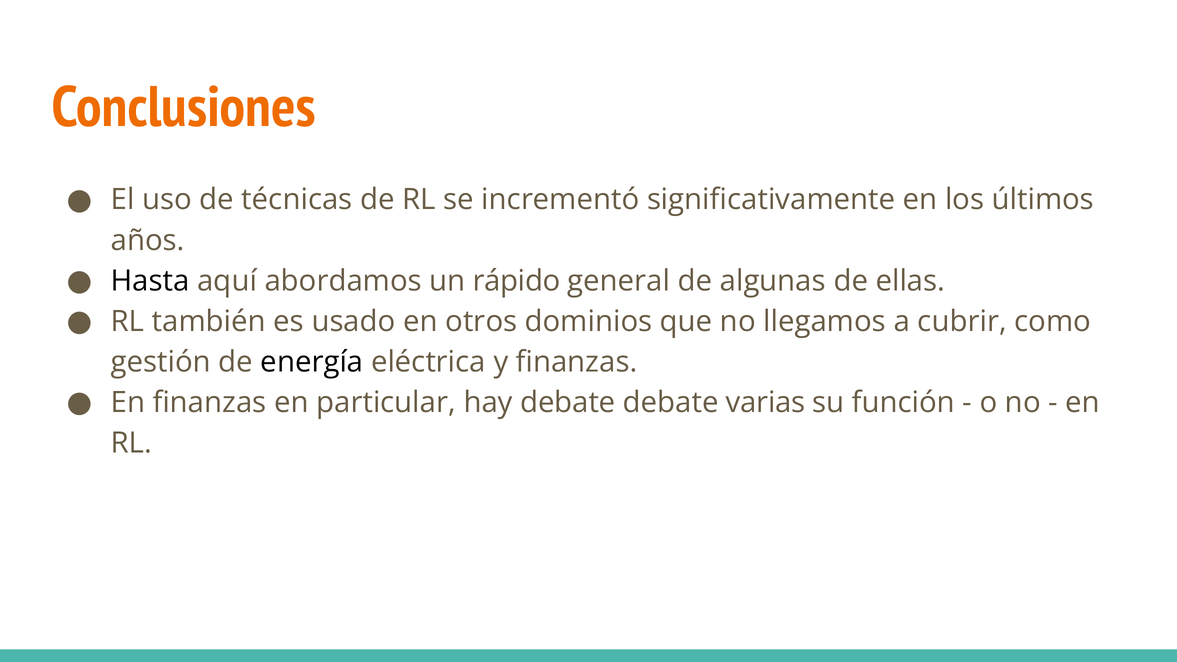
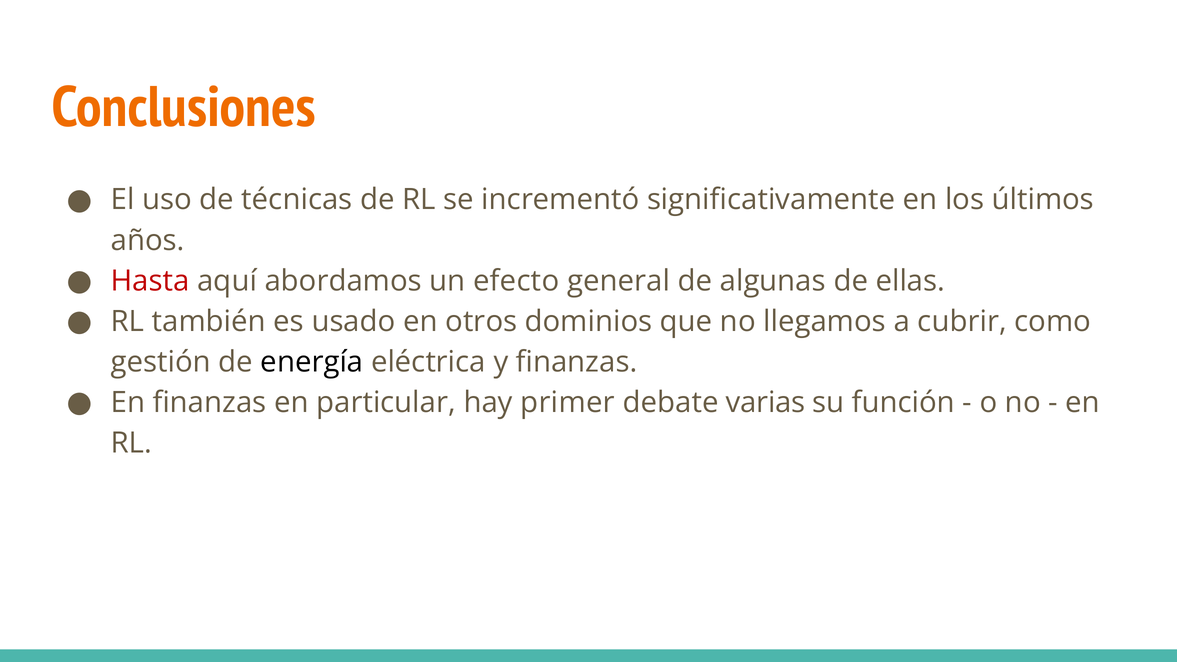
Hasta colour: black -> red (150, 281)
rápido: rápido -> efecto (516, 281)
hay debate: debate -> primer (568, 403)
